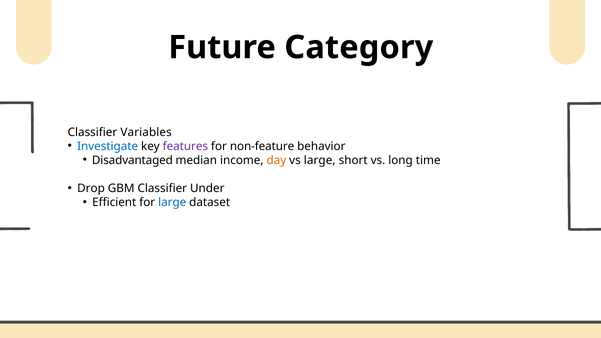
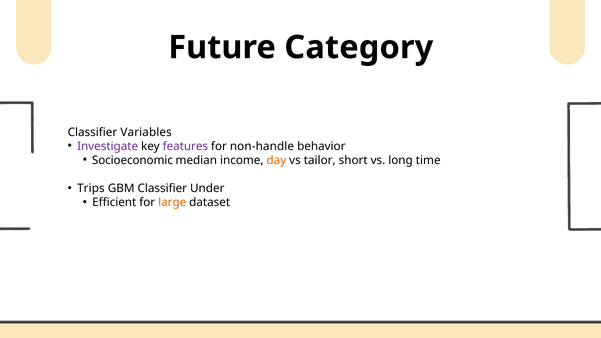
Investigate colour: blue -> purple (108, 146)
non-feature: non-feature -> non-handle (262, 146)
Disadvantaged: Disadvantaged -> Socioeconomic (132, 160)
vs large: large -> tailor (320, 160)
Drop: Drop -> Trips (91, 188)
large colour: blue -> orange (172, 202)
